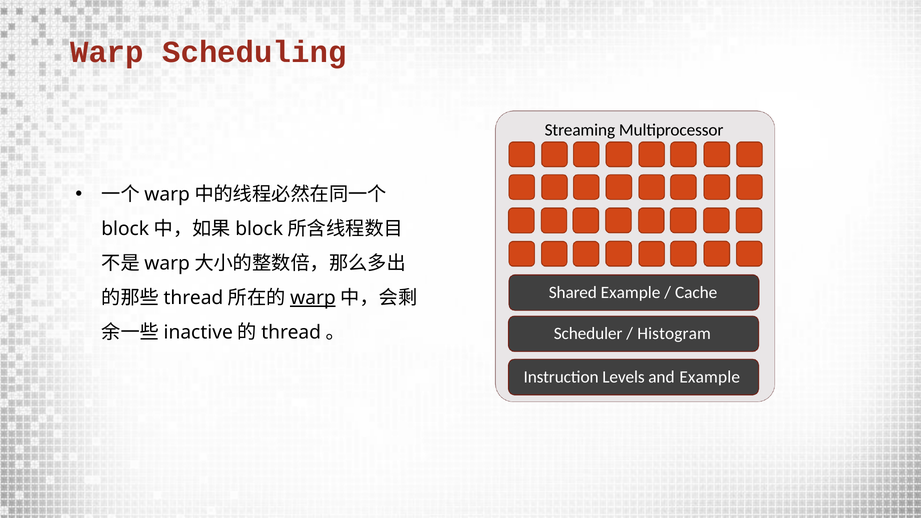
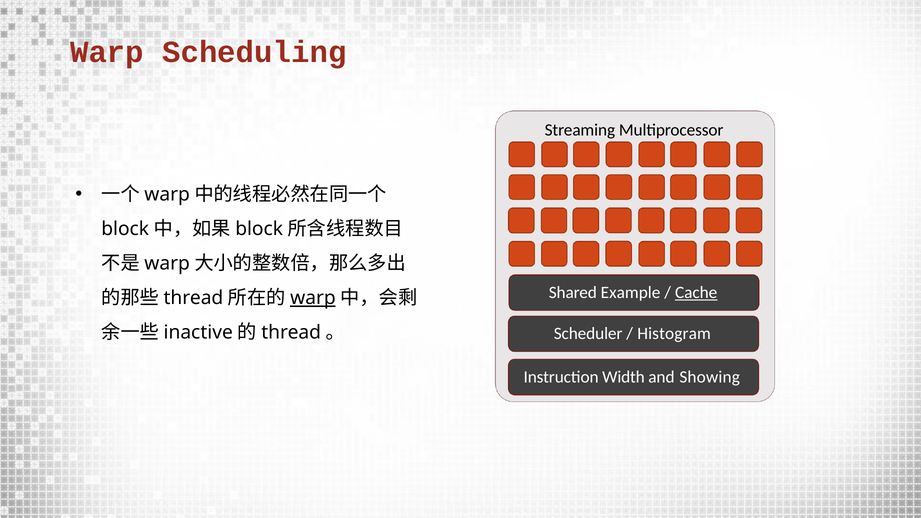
Cache underline: none -> present (696, 293)
Levels: Levels -> Width (623, 377)
and Example: Example -> Showing (710, 377)
